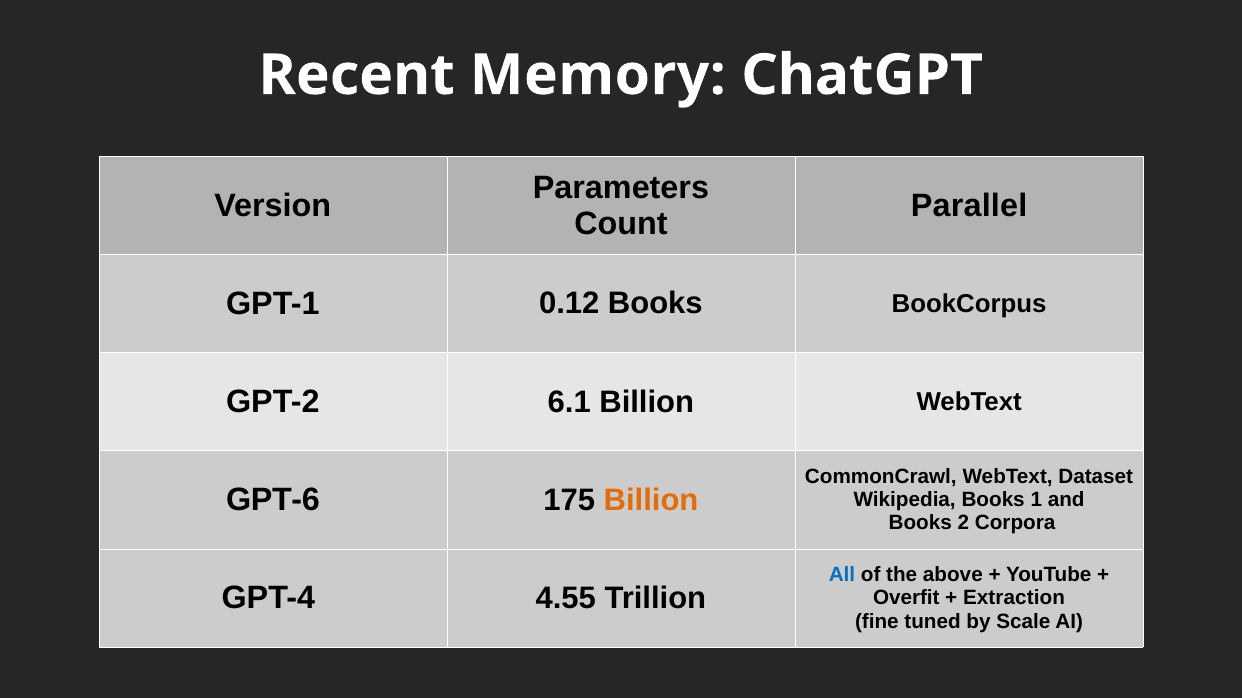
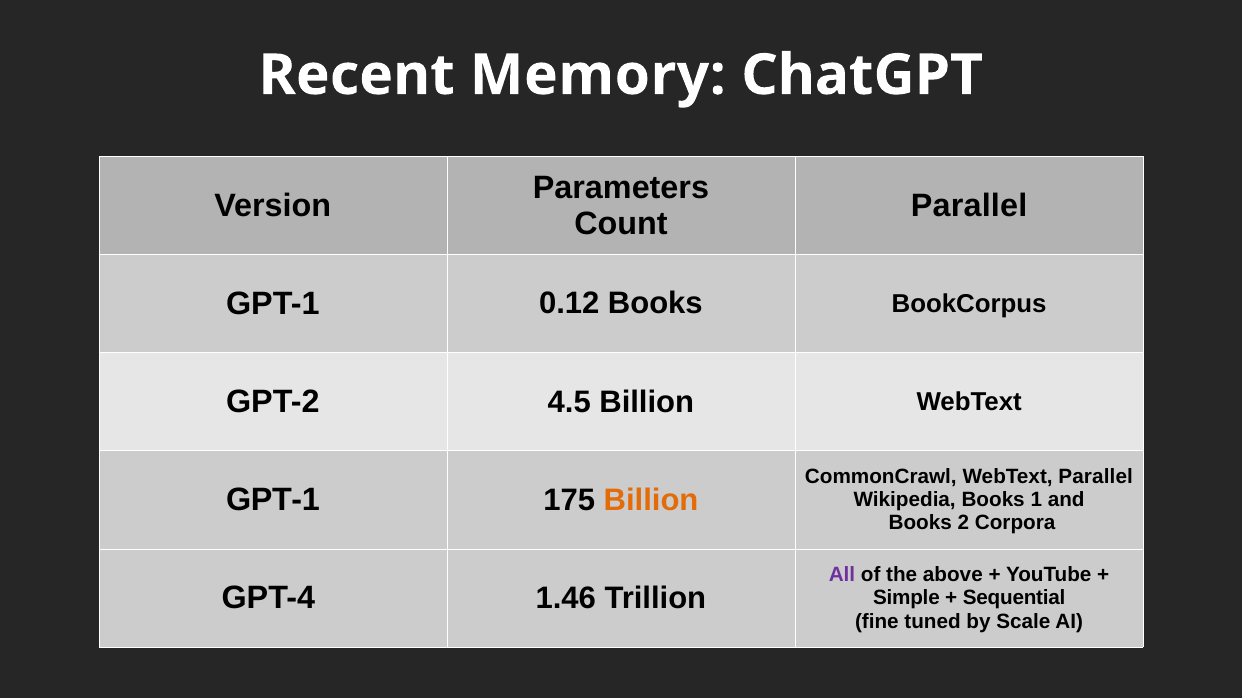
6.1: 6.1 -> 4.5 (569, 402)
WebText Dataset: Dataset -> Parallel (1096, 477)
GPT-6: GPT-6 -> GPT-1 (273, 500)
All colour: blue -> purple (842, 575)
4.55: 4.55 -> 1.46 (566, 599)
Overfit: Overfit -> Simple (906, 598)
Extraction: Extraction -> Sequential (1014, 598)
